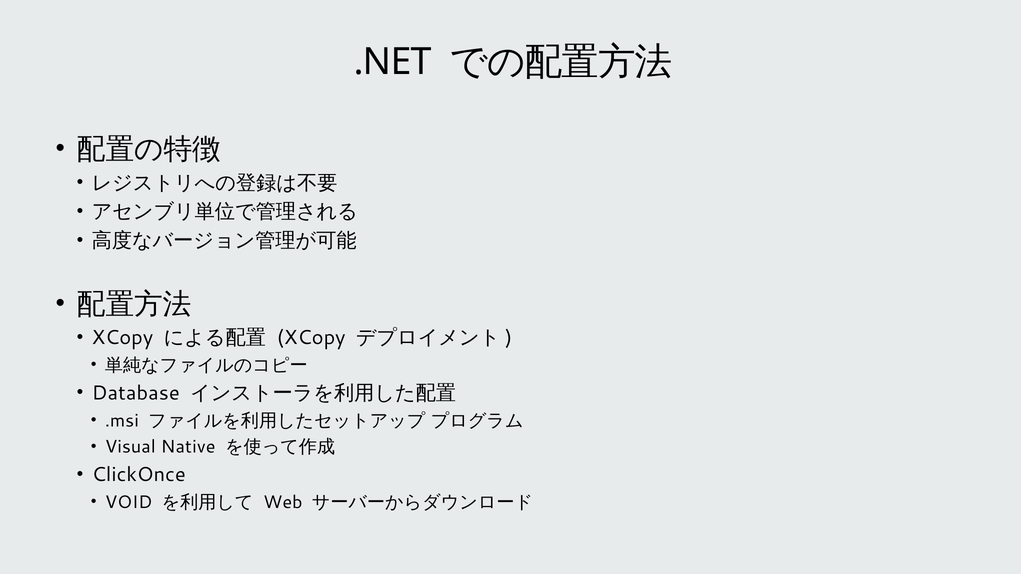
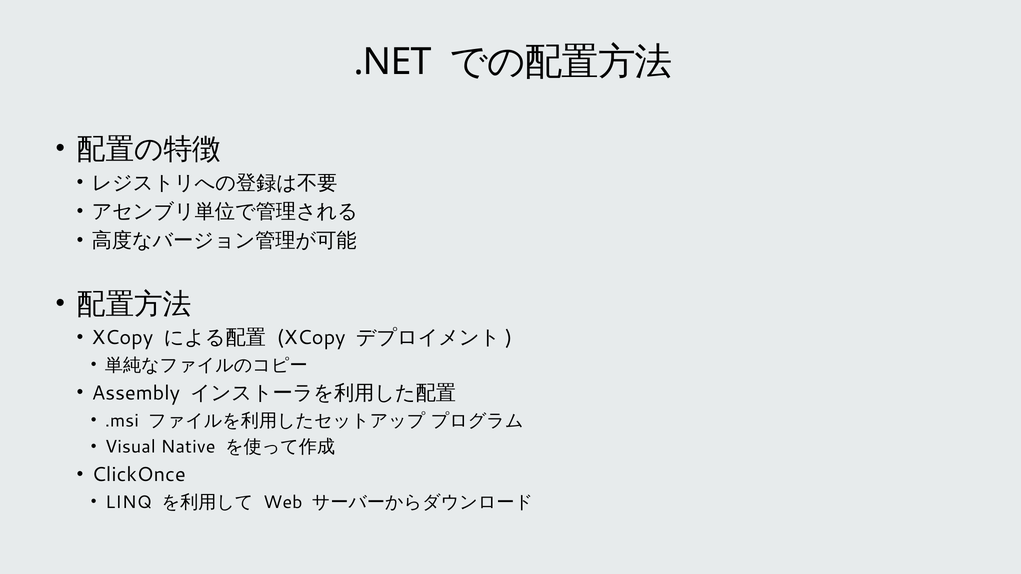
Database: Database -> Assembly (136, 393)
VOID: VOID -> LINQ (129, 503)
